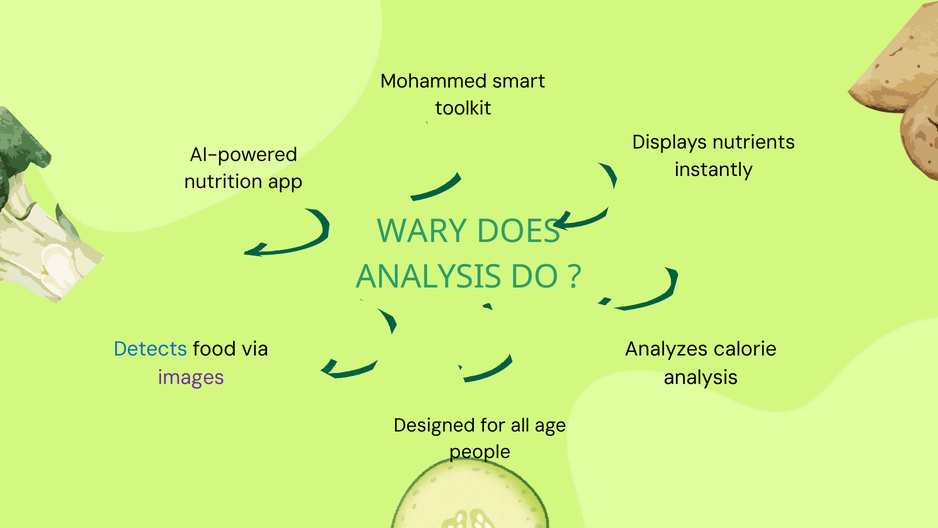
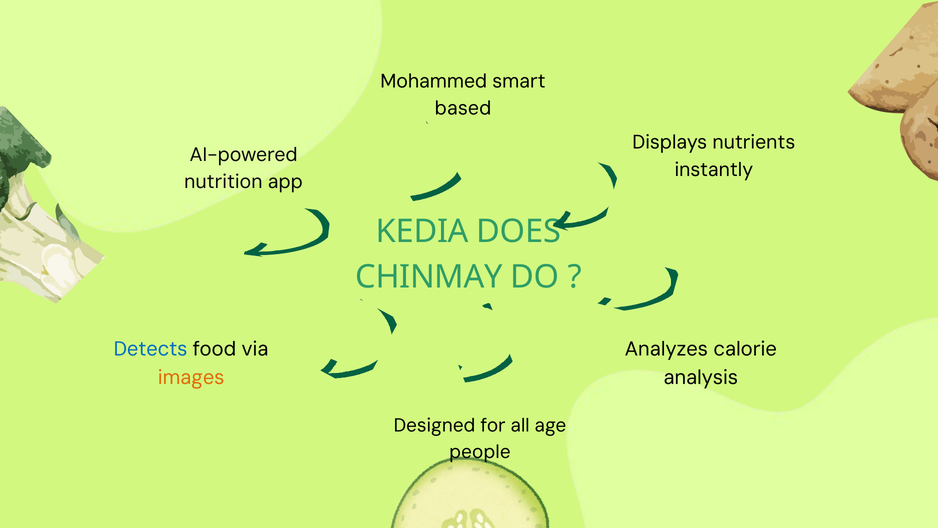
toolkit: toolkit -> based (463, 108)
WARY: WARY -> KEDIA (422, 231)
ANALYSIS: ANALYSIS -> CHINMAY (429, 277)
images colour: purple -> orange (191, 377)
